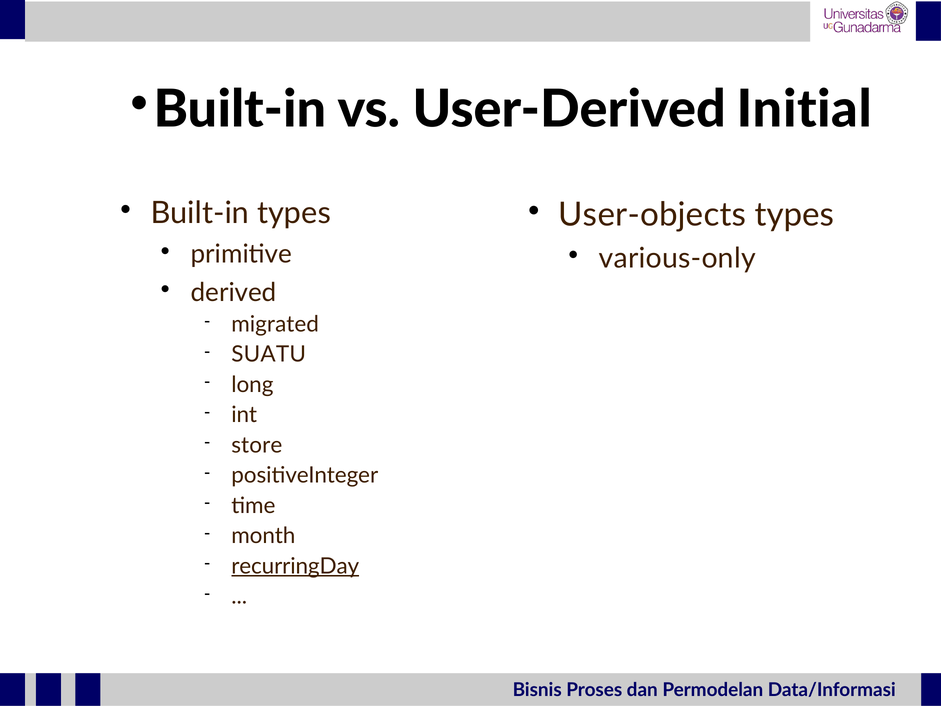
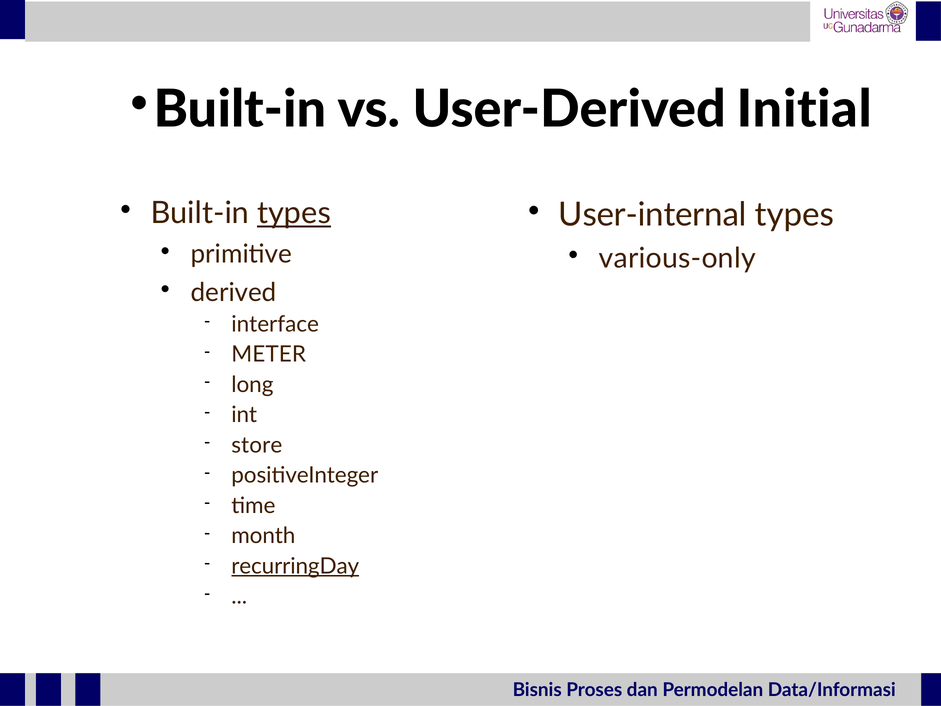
types underline: none -> present (294, 213)
User-objects: User-objects -> User-internal (652, 215)
migrated: migrated -> interface (275, 324)
SUATU: SUATU -> METER (269, 355)
